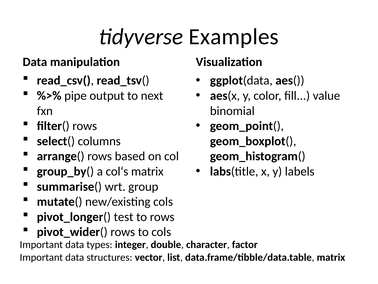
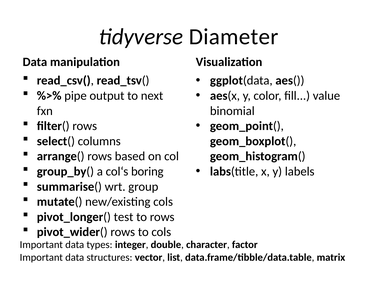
Examples: Examples -> Diameter (234, 37)
col‘s matrix: matrix -> boring (147, 171)
